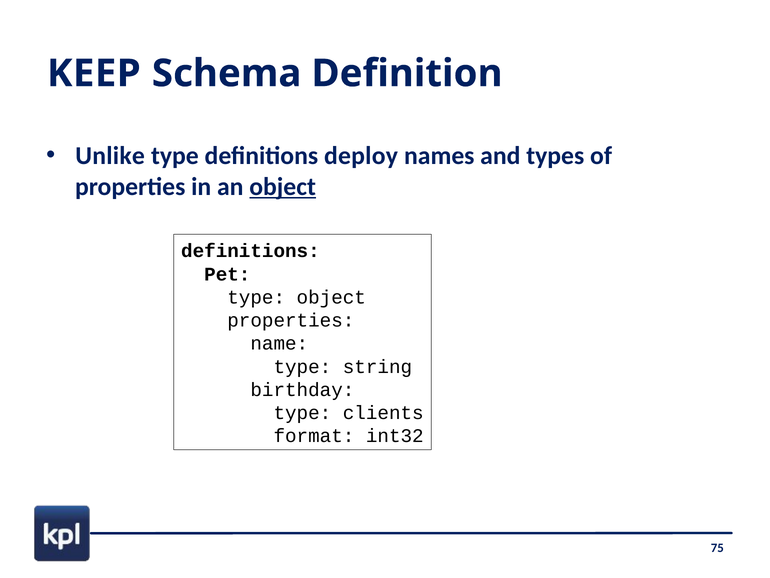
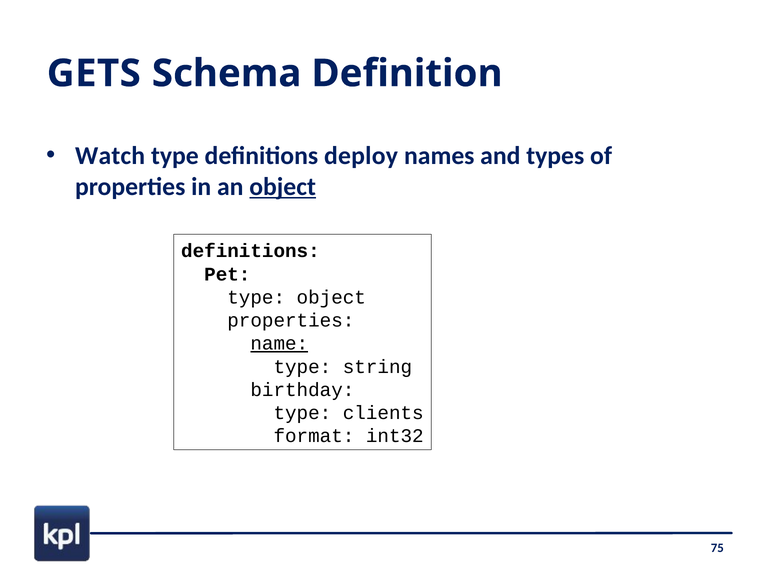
KEEP: KEEP -> GETS (94, 73)
Unlike: Unlike -> Watch (110, 156)
name underline: none -> present (279, 343)
